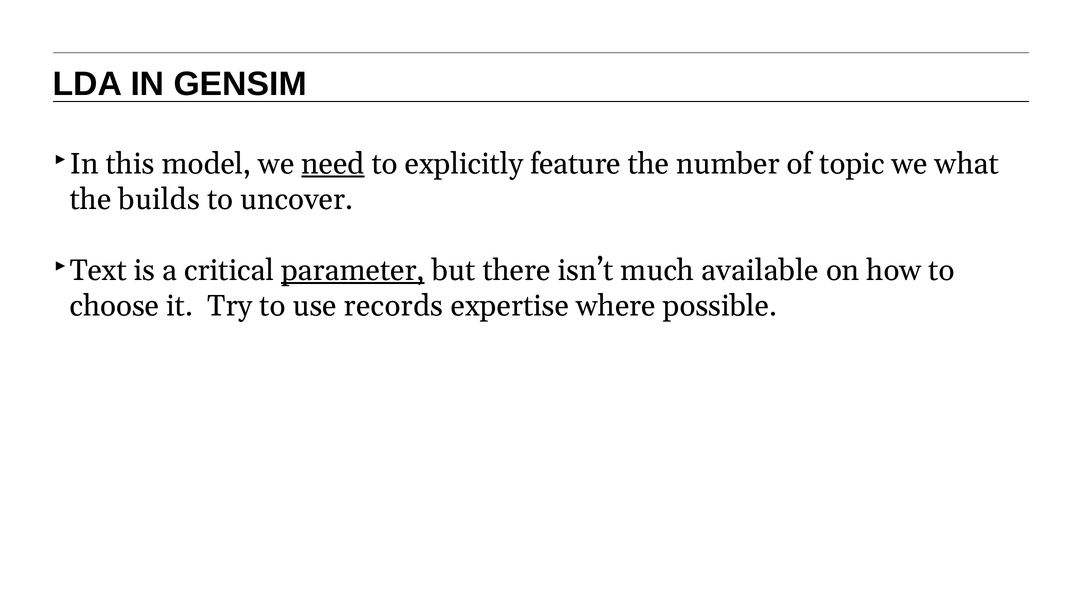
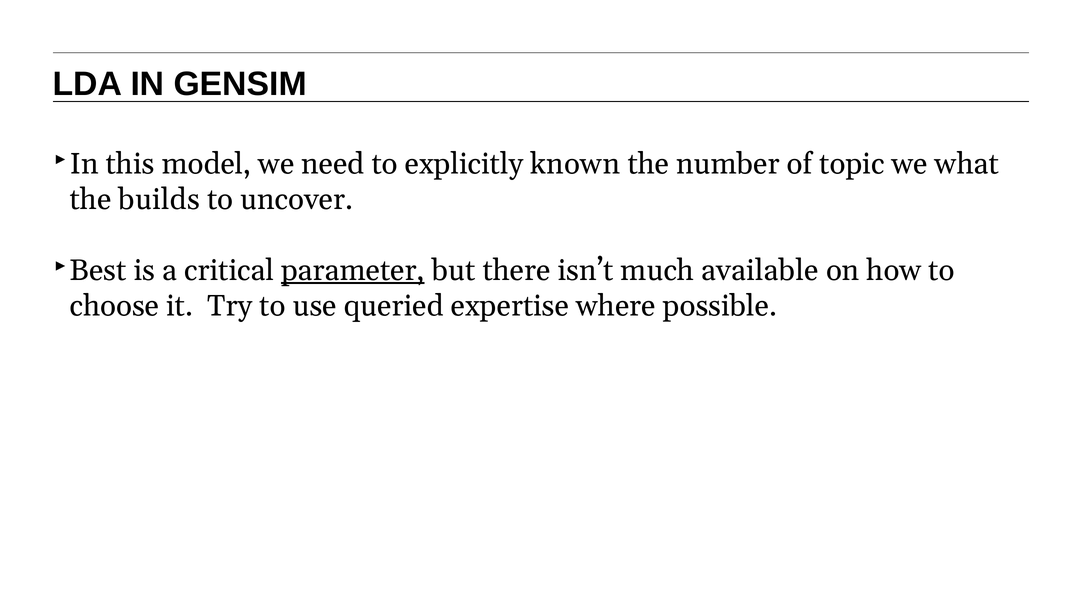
need underline: present -> none (333, 164)
feature: feature -> known (575, 164)
Text: Text -> Best (98, 270)
records: records -> queried (394, 306)
